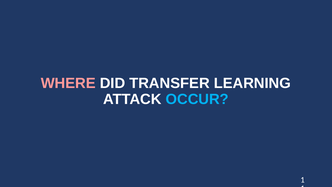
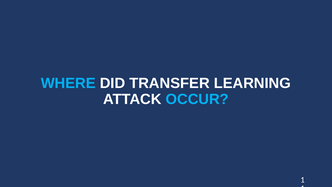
WHERE colour: pink -> light blue (68, 83)
